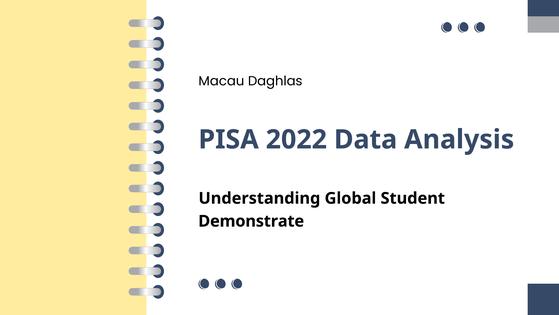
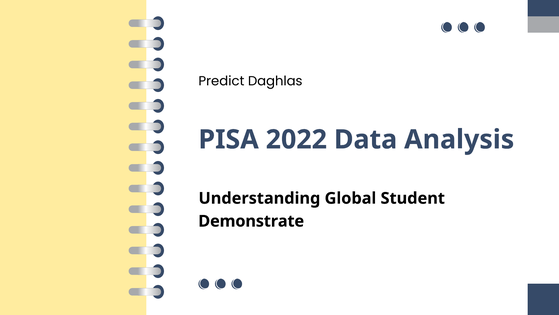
Macau: Macau -> Predict (221, 81)
